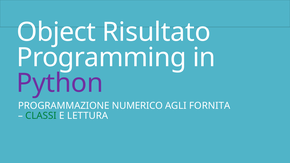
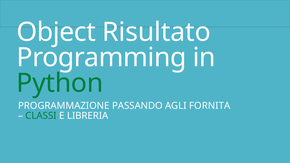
Python colour: purple -> green (60, 83)
NUMERICO: NUMERICO -> PASSANDO (137, 106)
LETTURA: LETTURA -> LIBRERIA (88, 116)
